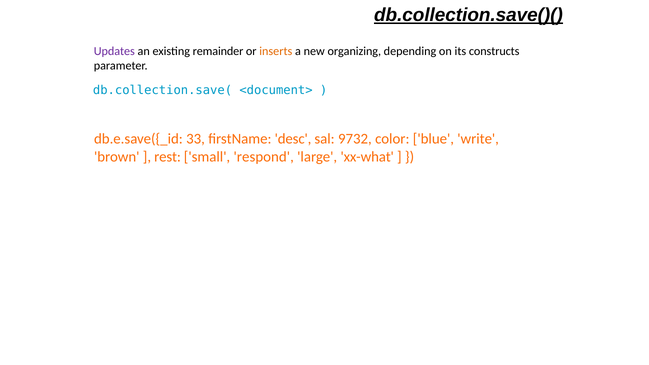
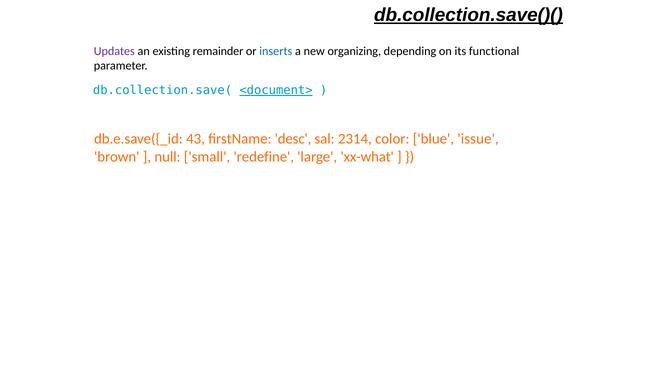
inserts colour: orange -> blue (276, 51)
constructs: constructs -> functional (494, 51)
<document> underline: none -> present (276, 90)
33: 33 -> 43 (196, 139)
9732: 9732 -> 2314 (355, 139)
write: write -> issue (478, 139)
rest: rest -> null (168, 157)
respond: respond -> redefine (264, 157)
